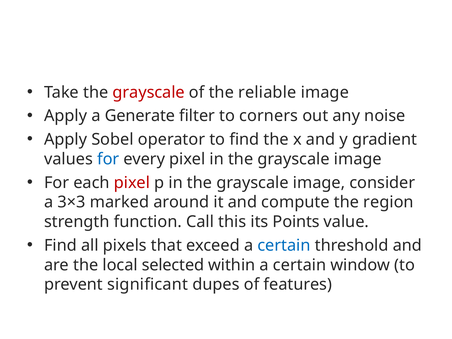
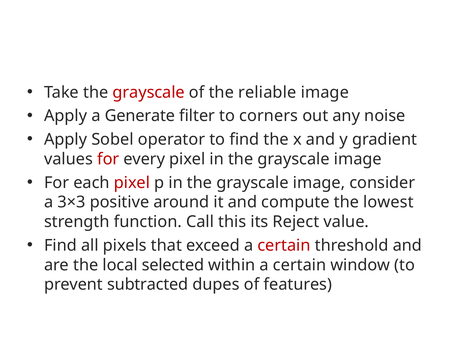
for colour: blue -> red (108, 159)
marked: marked -> positive (119, 202)
region: region -> lowest (388, 202)
Points: Points -> Reject (296, 222)
certain colour: blue -> red (284, 245)
significant: significant -> subtracted (148, 285)
